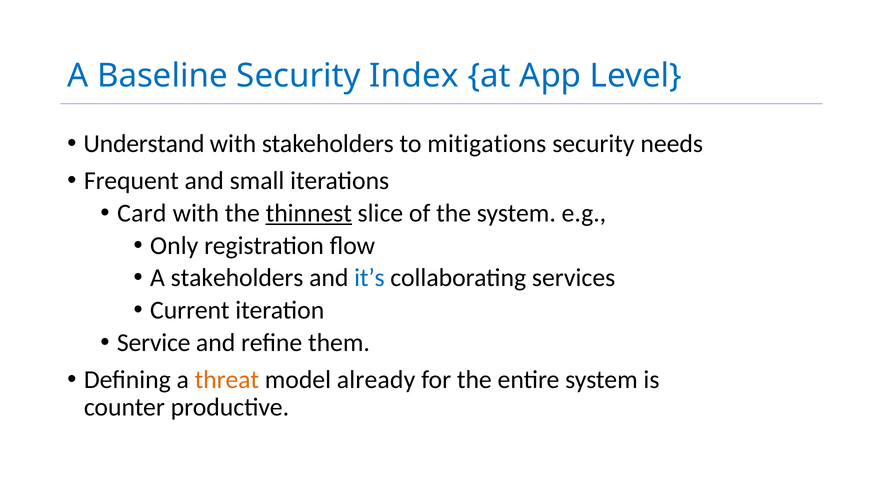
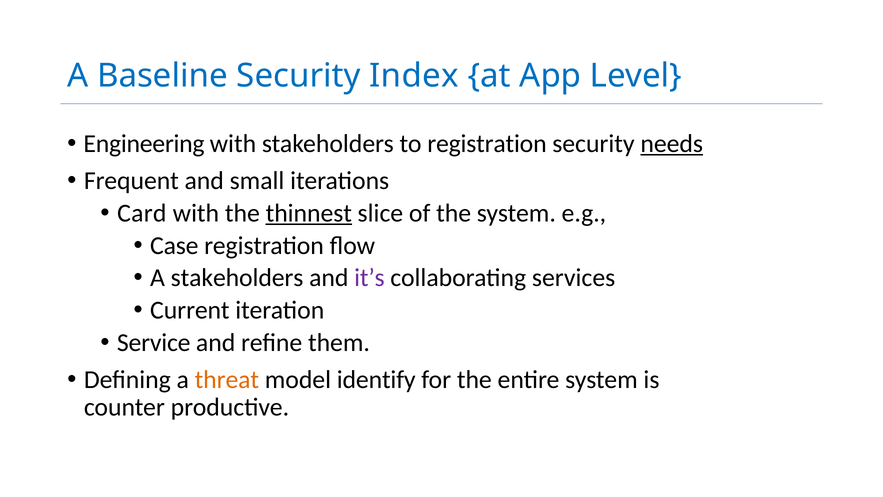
Understand: Understand -> Engineering (144, 144)
to mitigations: mitigations -> registration (487, 144)
needs underline: none -> present (672, 144)
Only: Only -> Case (174, 245)
it’s colour: blue -> purple (369, 278)
already: already -> identify (376, 379)
